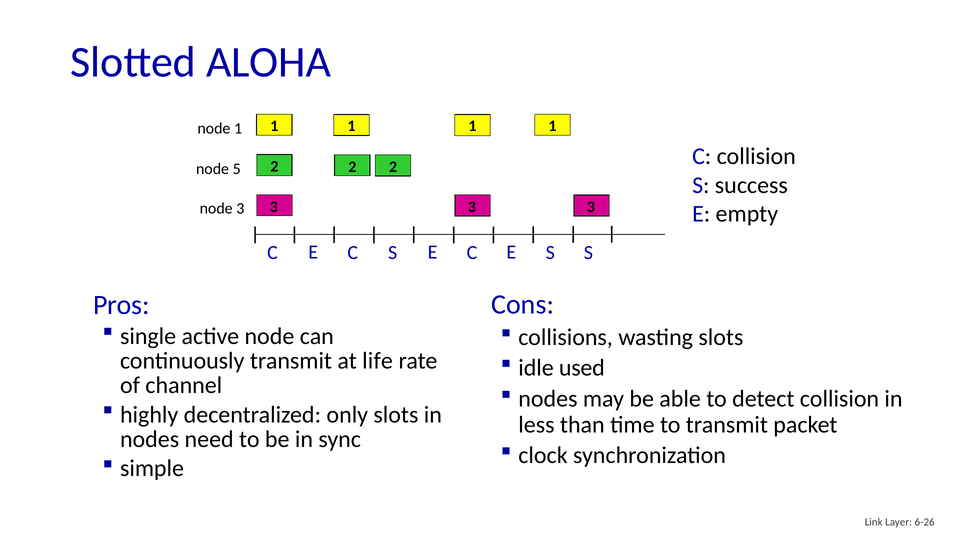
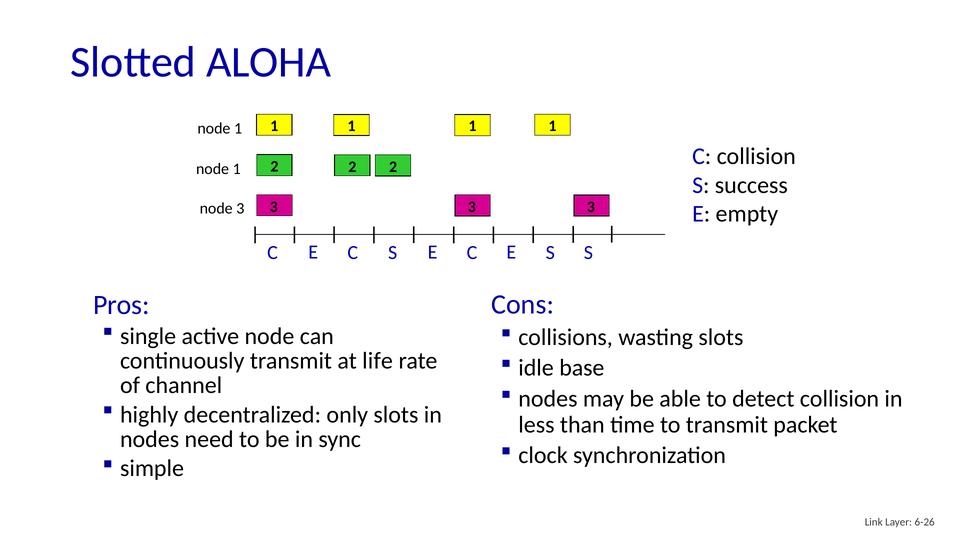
5: 5 -> 1 (237, 169)
used: used -> base (582, 368)
